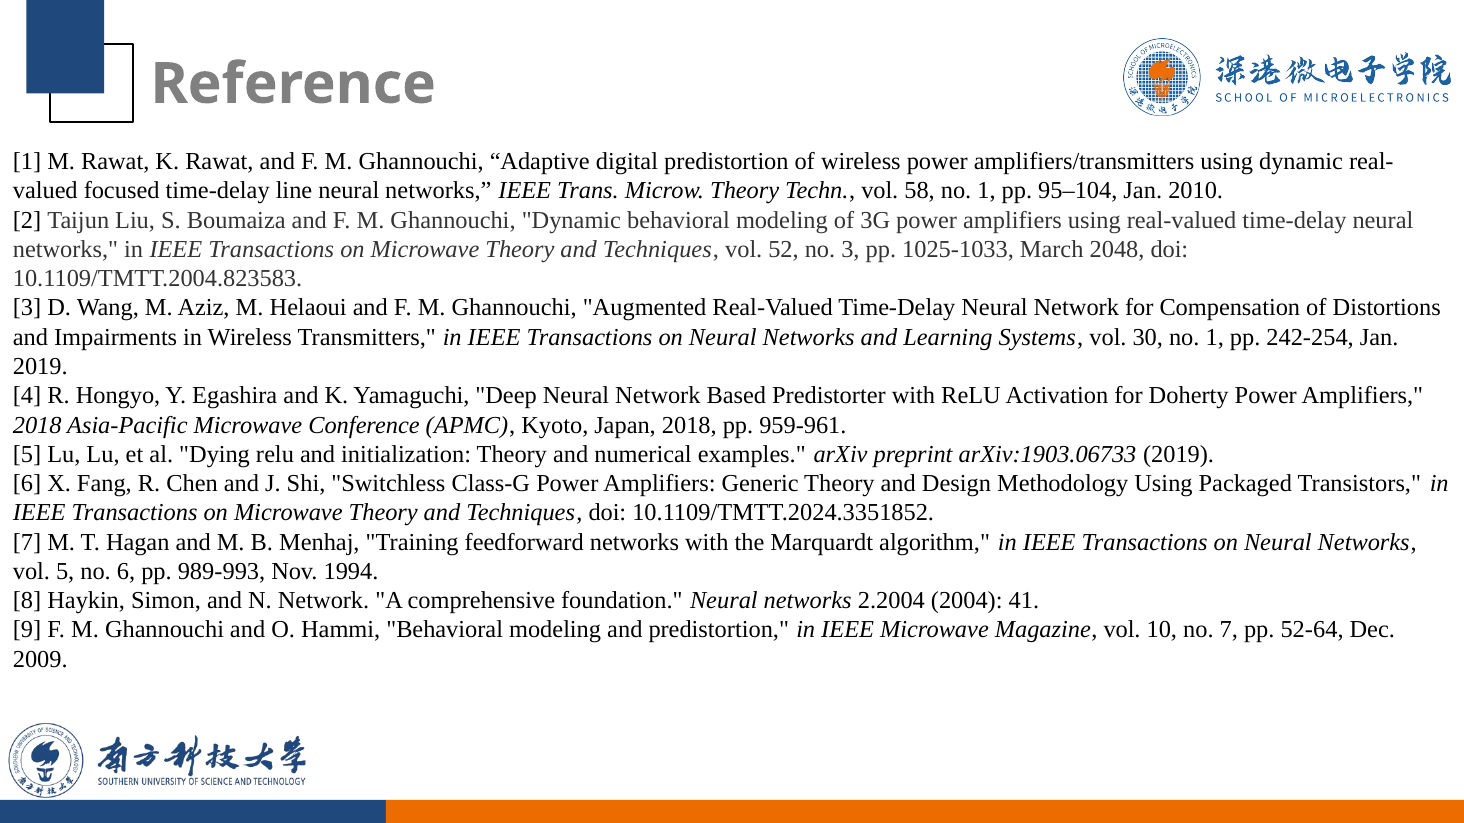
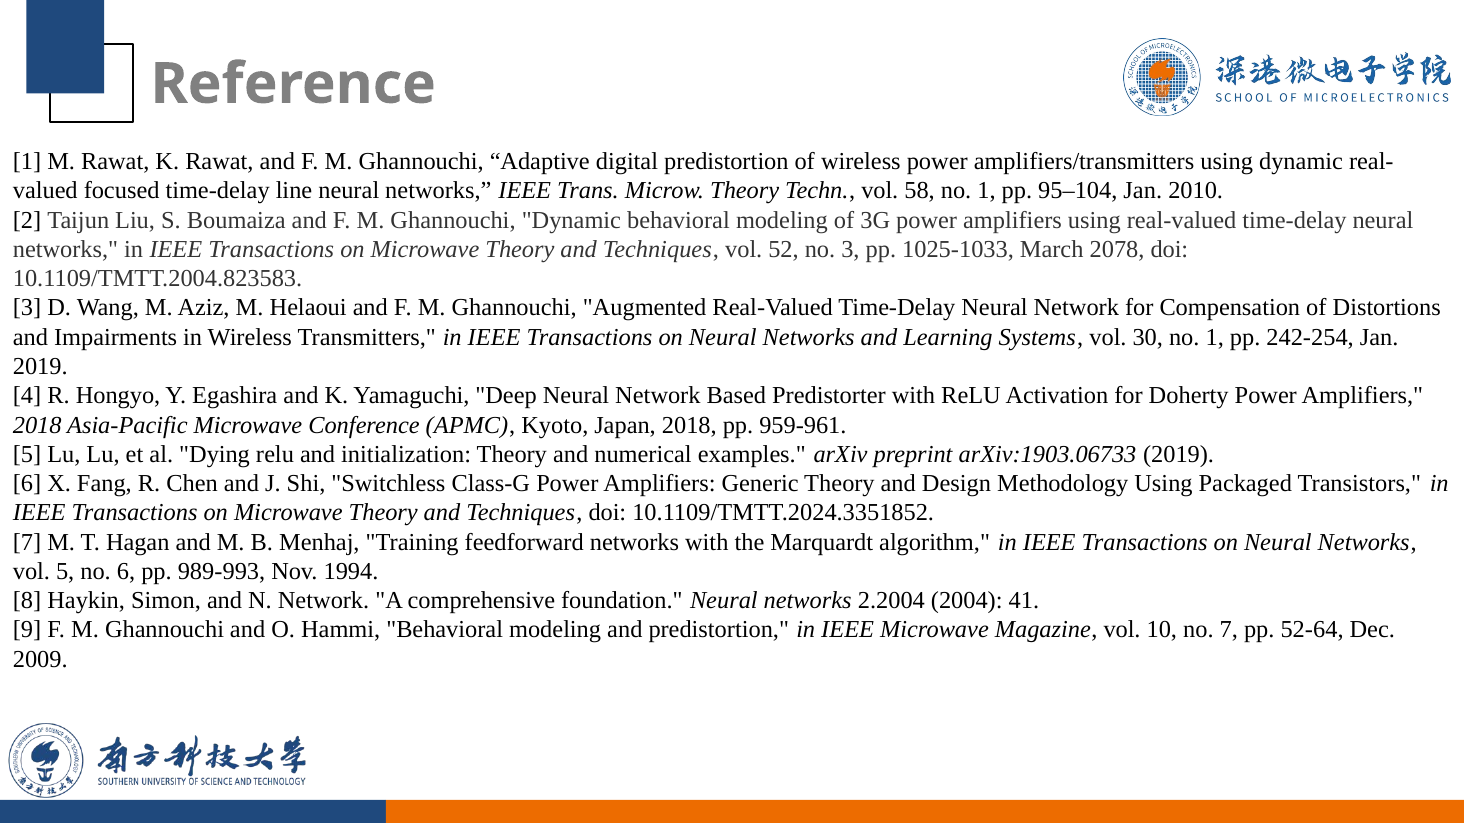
2048: 2048 -> 2078 (1117, 250)
